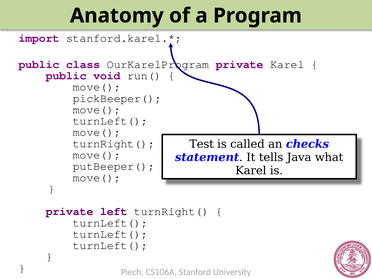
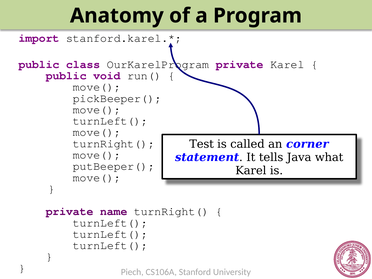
checks: checks -> corner (307, 144)
left: left -> name (114, 211)
